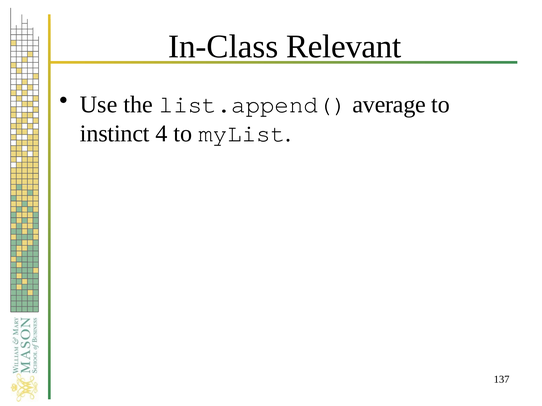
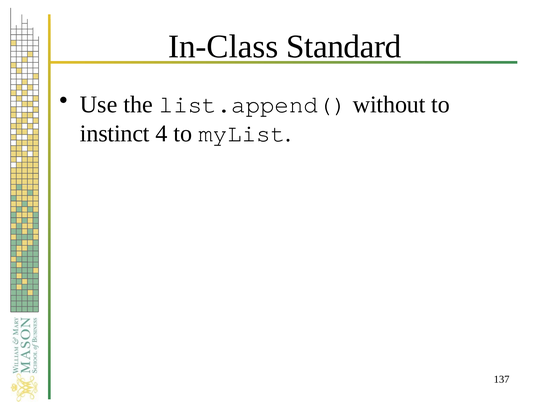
Relevant: Relevant -> Standard (344, 47)
average: average -> without (389, 105)
